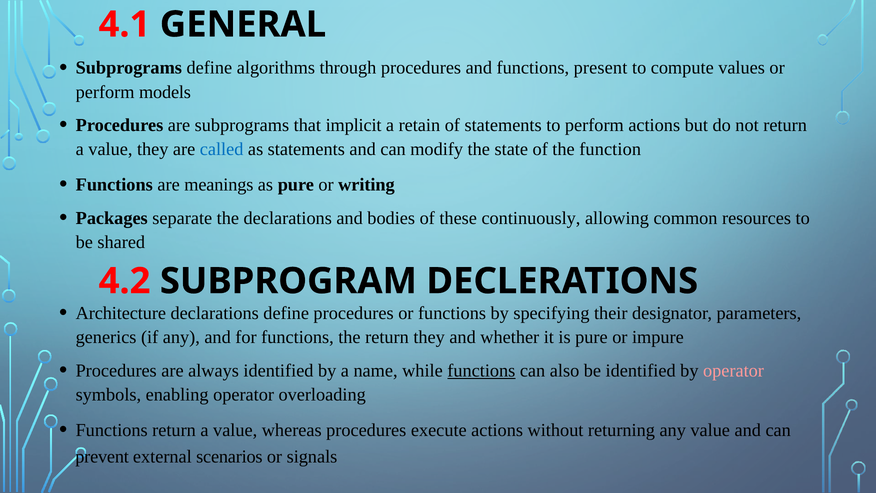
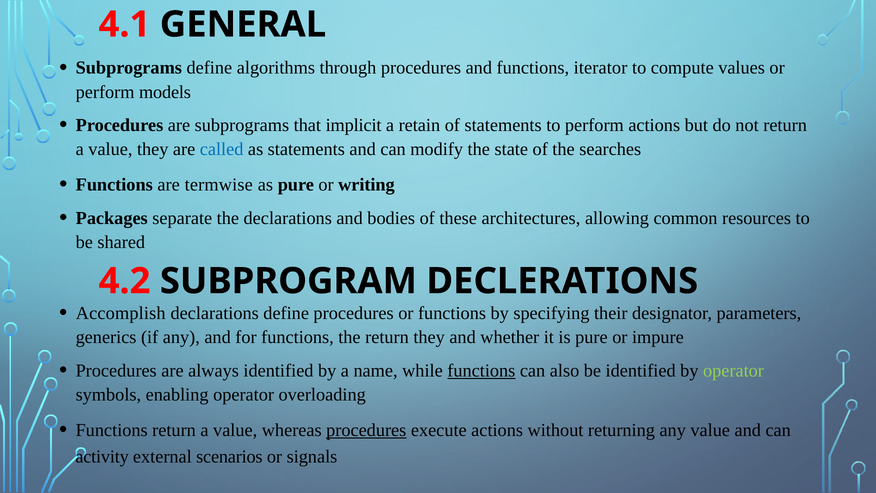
present: present -> iterator (601, 68)
function: function -> searches (610, 149)
meanings: meanings -> termwise (219, 185)
continuously: continuously -> architectures (531, 218)
Architecture: Architecture -> Accomplish (121, 313)
operator colour: pink -> light green (733, 370)
procedures underline: none -> present (366, 430)
prevent: prevent -> activity (102, 456)
